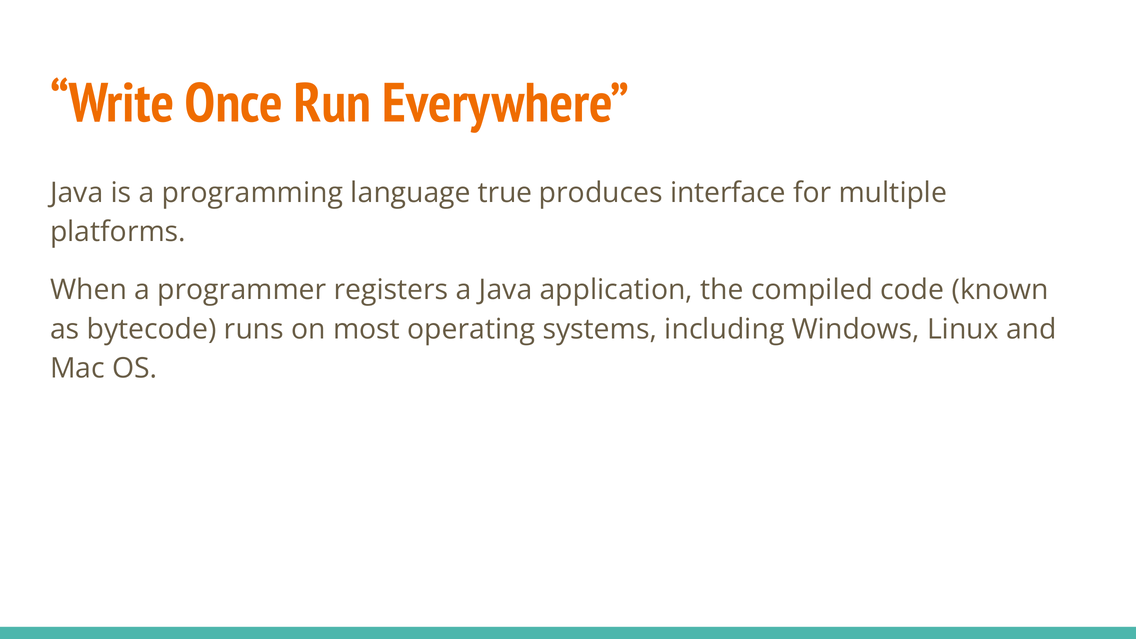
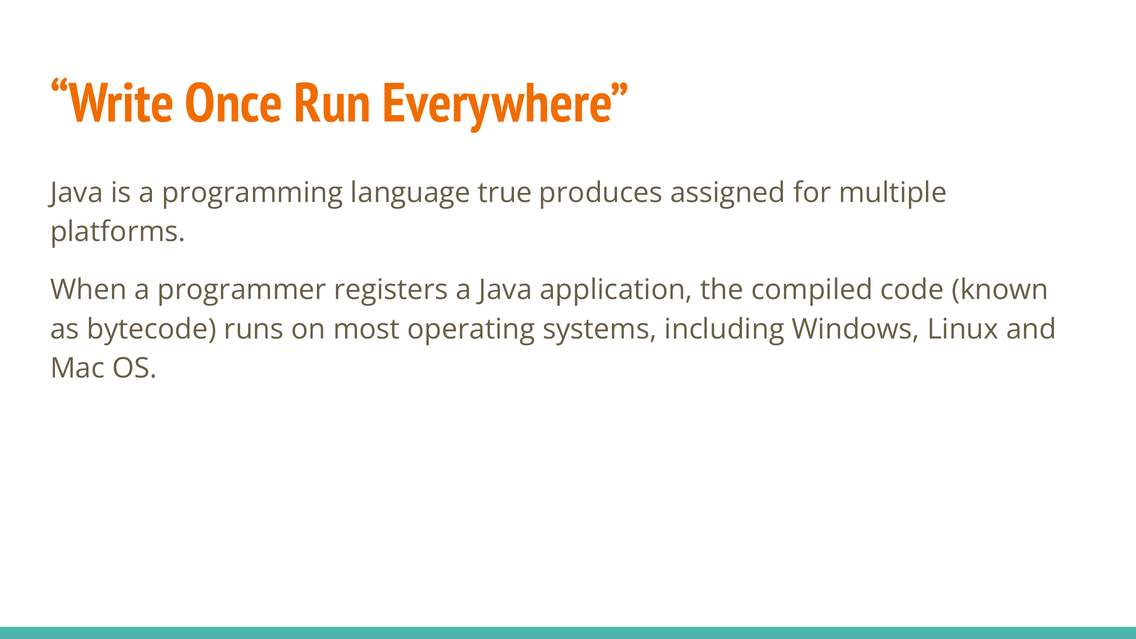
interface: interface -> assigned (728, 193)
